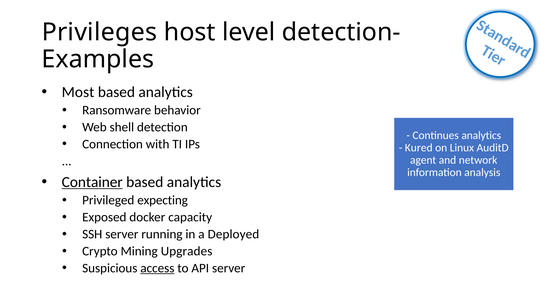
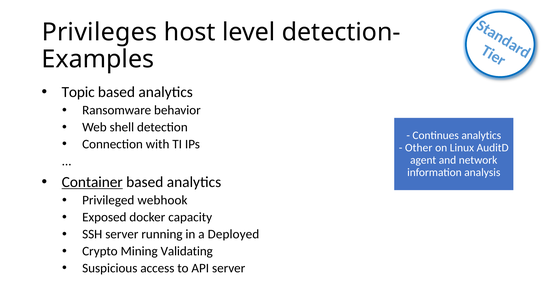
Most: Most -> Topic (78, 92)
Kured: Kured -> Other (419, 148)
expecting: expecting -> webhook (162, 200)
Upgrades: Upgrades -> Validating (187, 251)
access underline: present -> none (157, 268)
